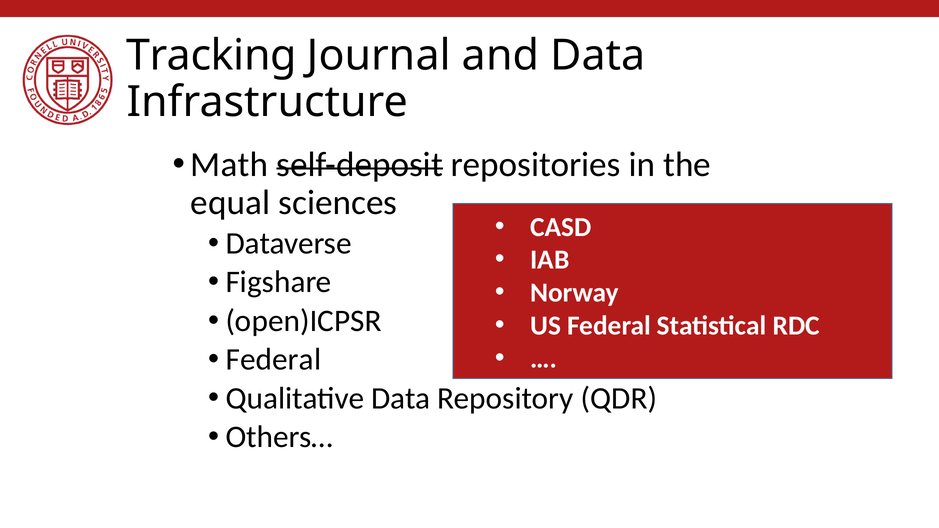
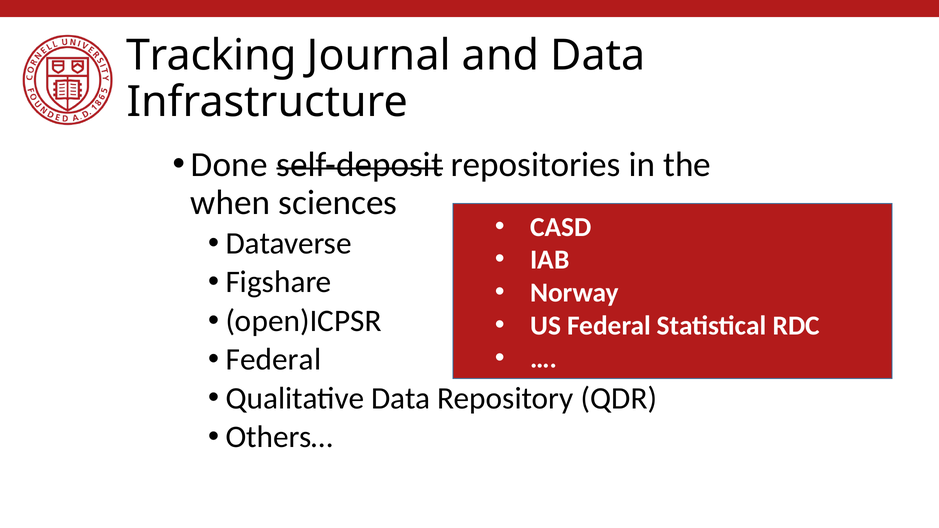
Math: Math -> Done (229, 165)
equal: equal -> when (230, 203)
